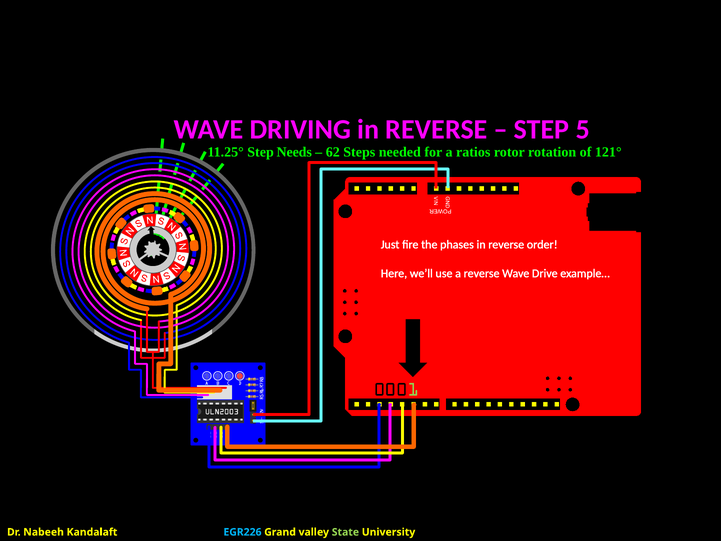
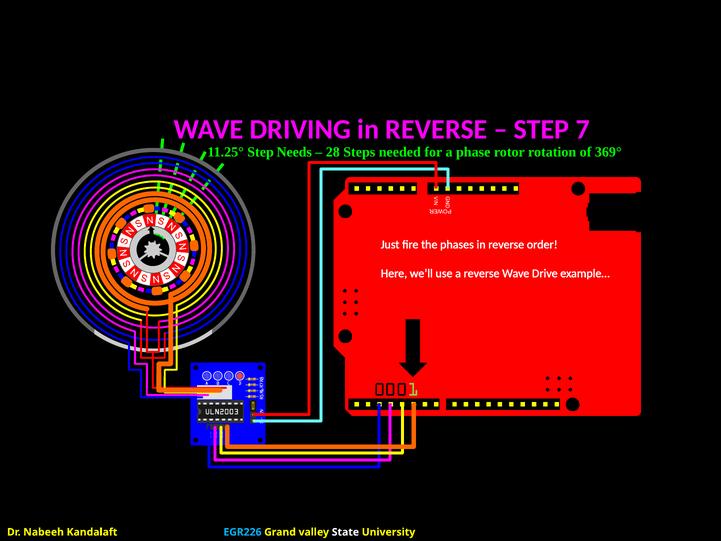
5: 5 -> 7 (583, 129)
62: 62 -> 28 (333, 152)
ratios: ratios -> phase (473, 152)
121°: 121° -> 369° (608, 152)
State colour: light green -> white (345, 532)
